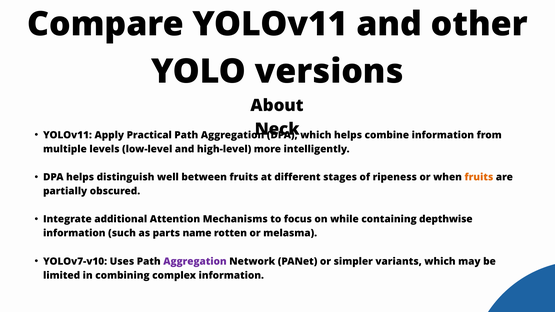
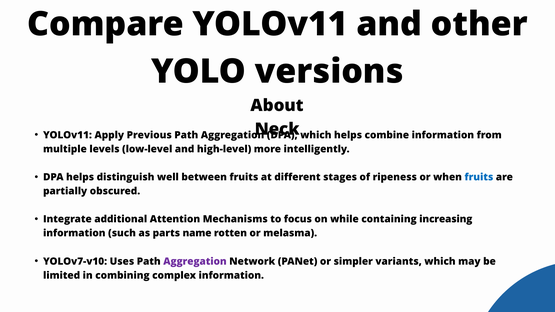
Practical: Practical -> Previous (149, 135)
fruits colour: orange -> blue (479, 177)
depthwise: depthwise -> increasing (446, 219)
